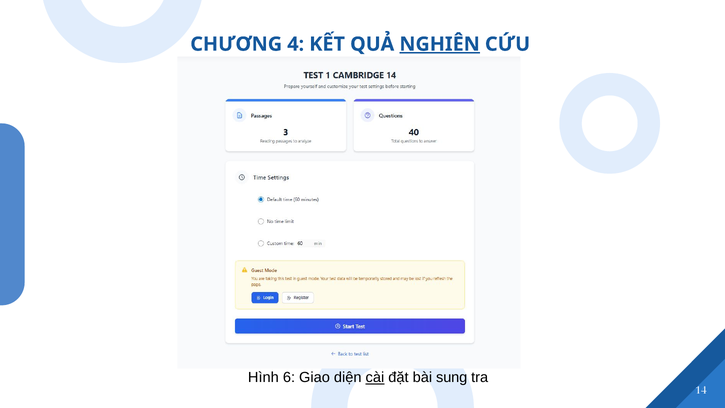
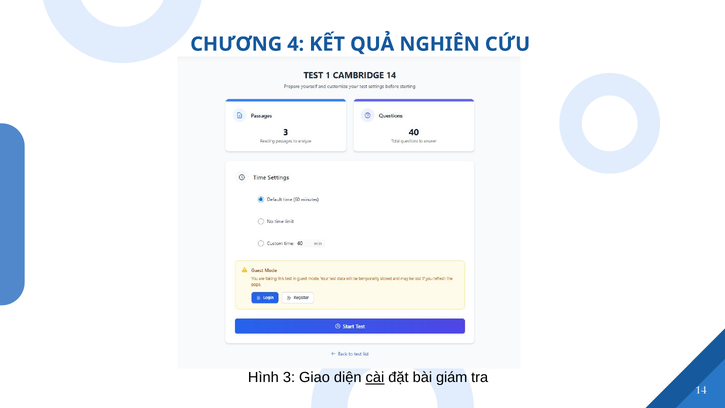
NGHIÊN underline: present -> none (440, 44)
6: 6 -> 3 (289, 377)
sung: sung -> giám (452, 377)
